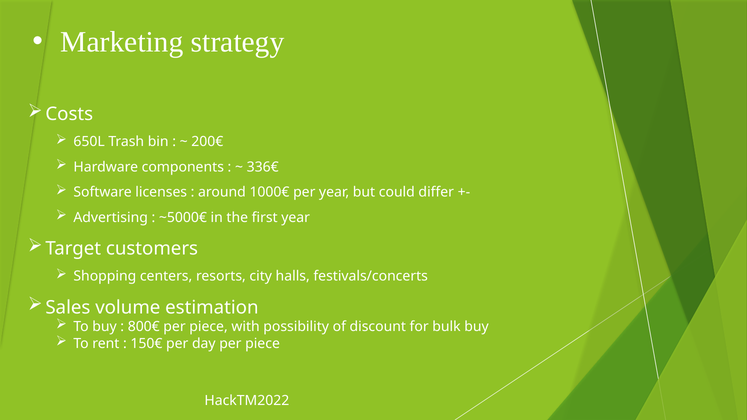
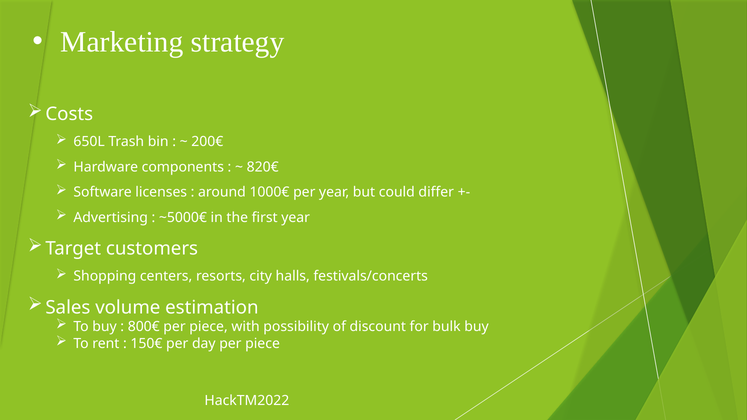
336€: 336€ -> 820€ (263, 167)
